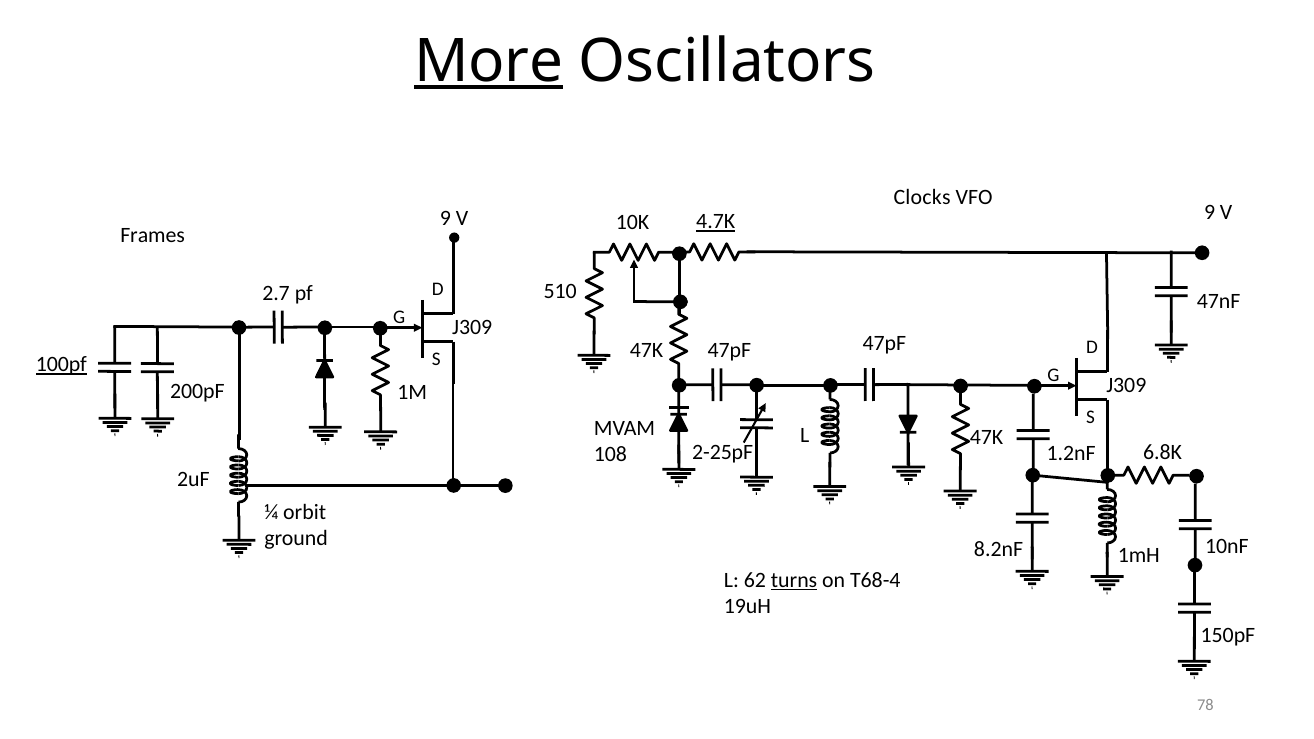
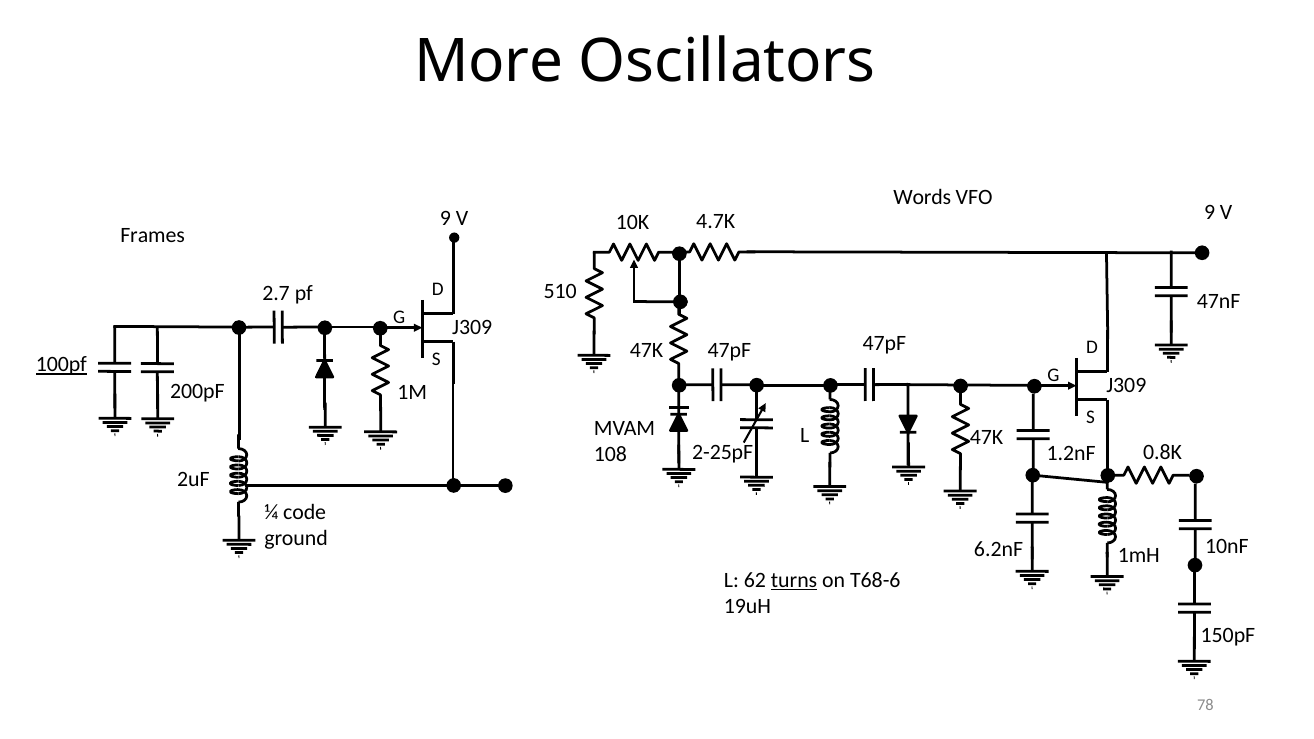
More underline: present -> none (489, 61)
Clocks: Clocks -> Words (922, 198)
4.7K underline: present -> none (716, 222)
6.8K: 6.8K -> 0.8K (1163, 452)
orbit: orbit -> code (305, 512)
8.2nF: 8.2nF -> 6.2nF (999, 549)
T68-4: T68-4 -> T68-6 (875, 580)
